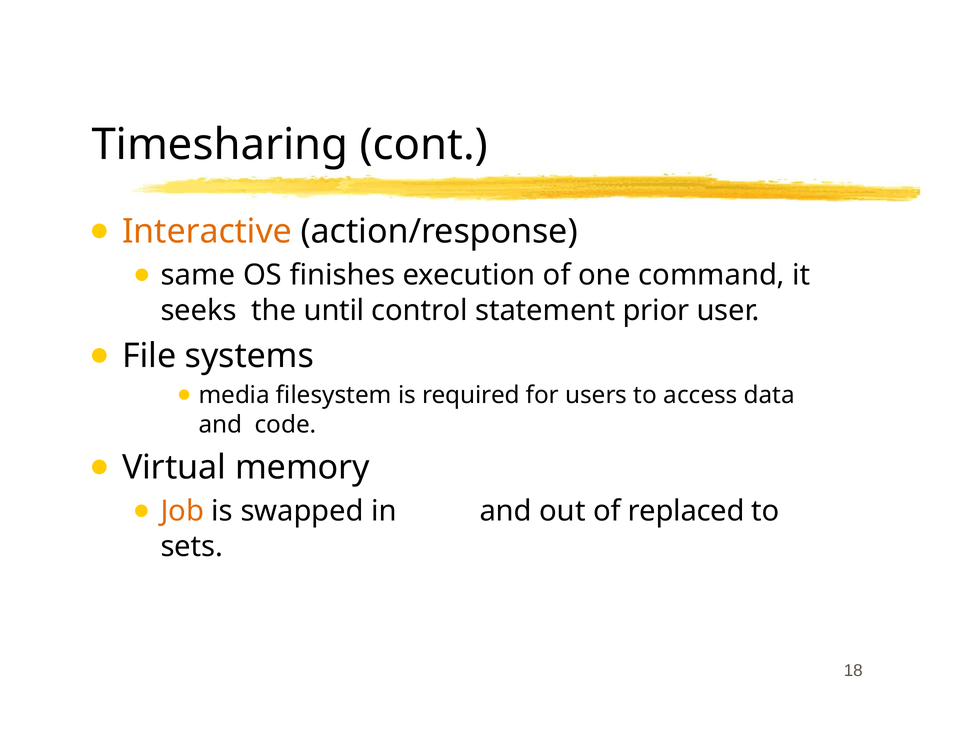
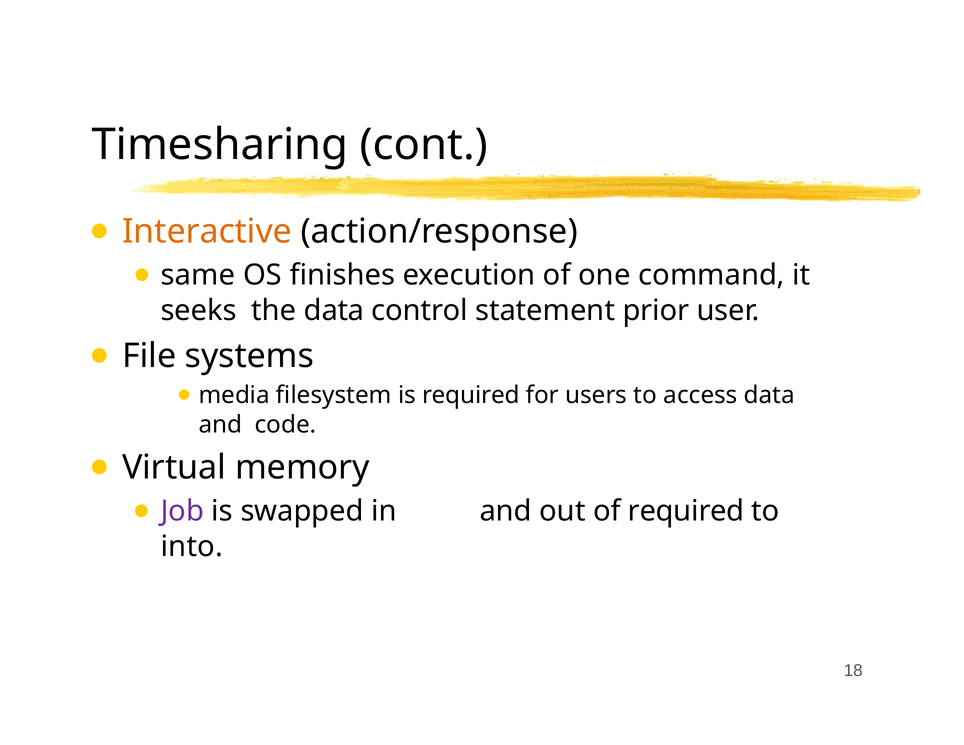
the until: until -> data (334, 310)
Job colour: orange -> purple (182, 511)
of replaced: replaced -> required (686, 511)
sets: sets -> into (192, 546)
